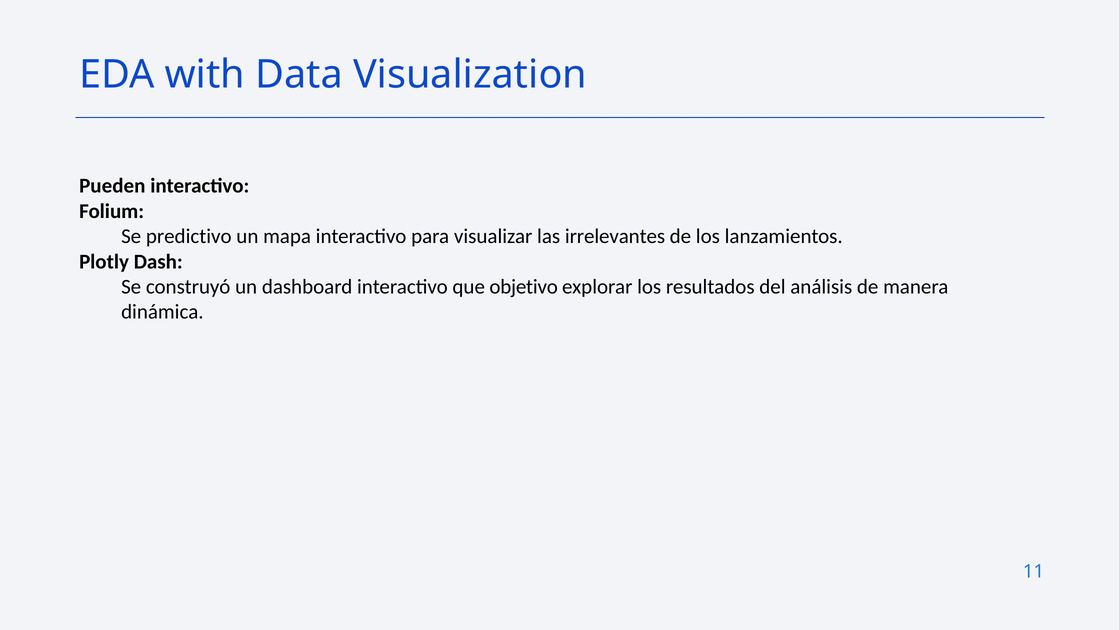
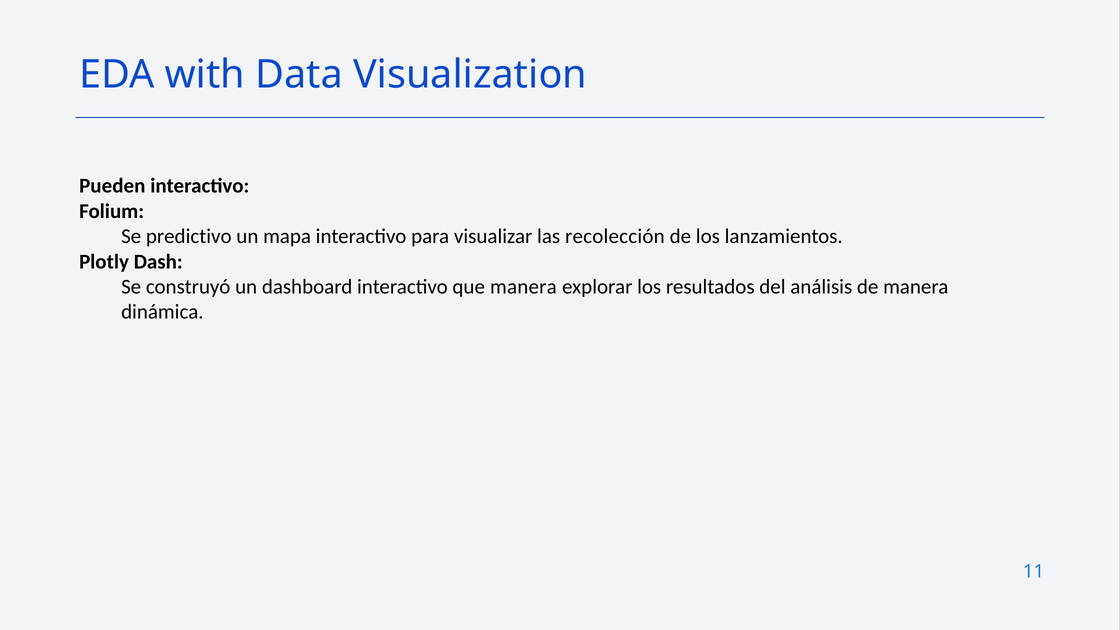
irrelevantes: irrelevantes -> recolección (615, 236)
que objetivo: objetivo -> manera (523, 287)
